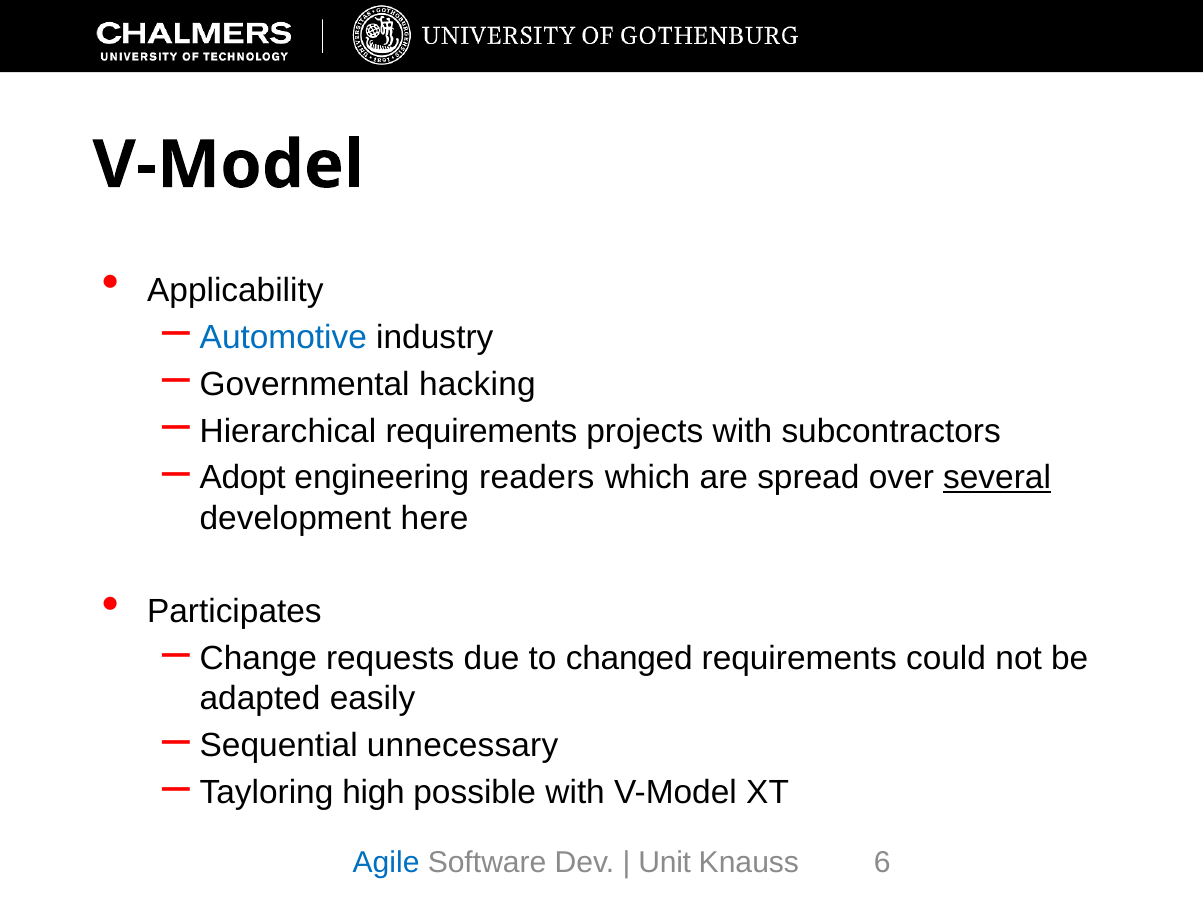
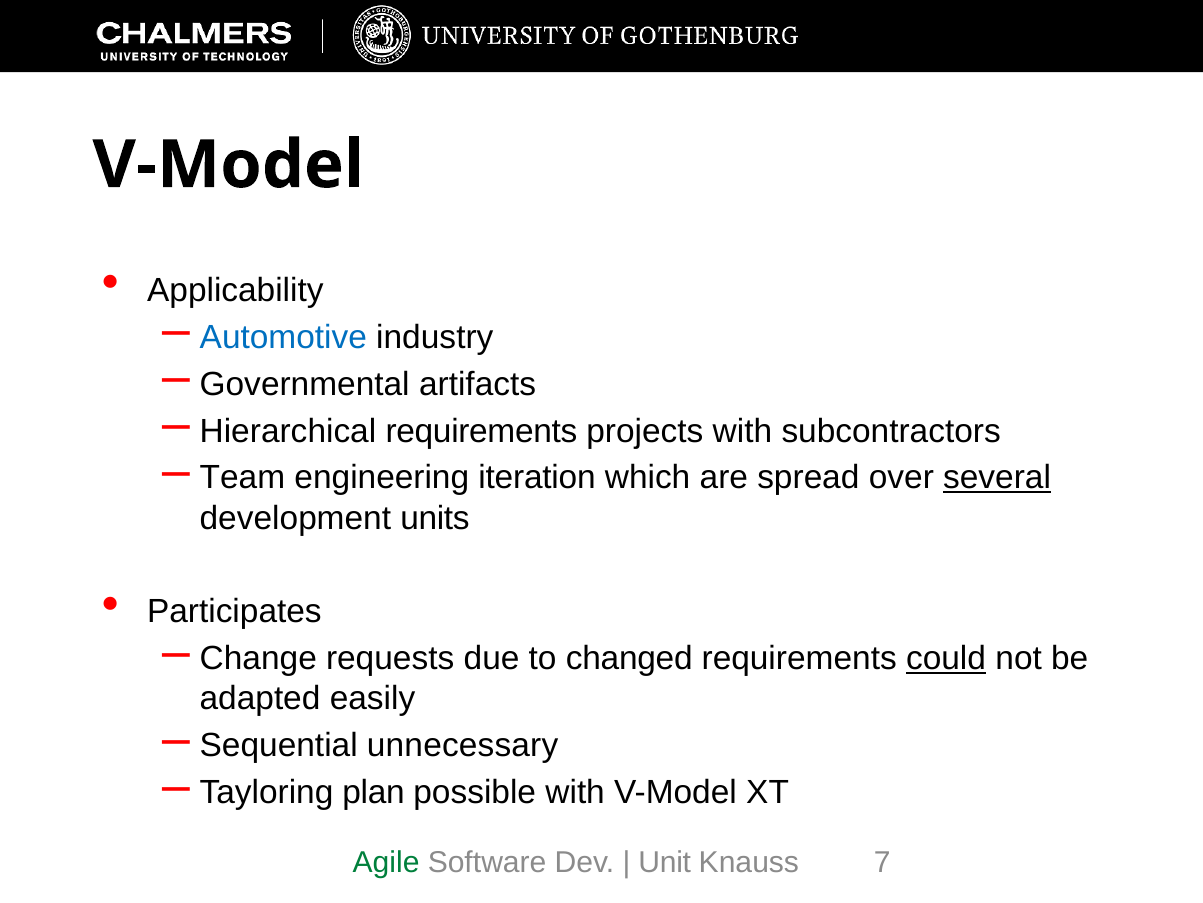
hacking: hacking -> artifacts (478, 384)
Adopt: Adopt -> Team (242, 478)
readers: readers -> iteration (537, 478)
here: here -> units (435, 518)
could underline: none -> present (946, 658)
high: high -> plan (374, 792)
Agile colour: blue -> green (386, 862)
6: 6 -> 7 (882, 862)
